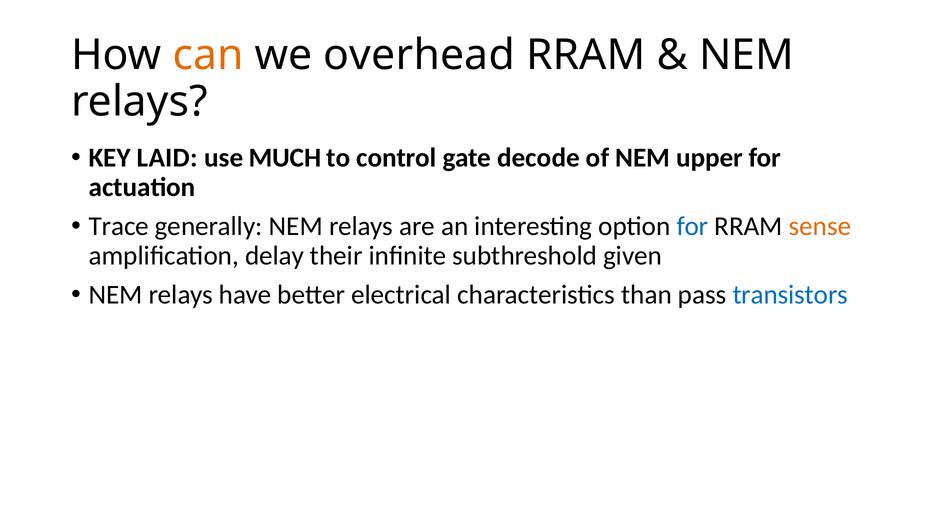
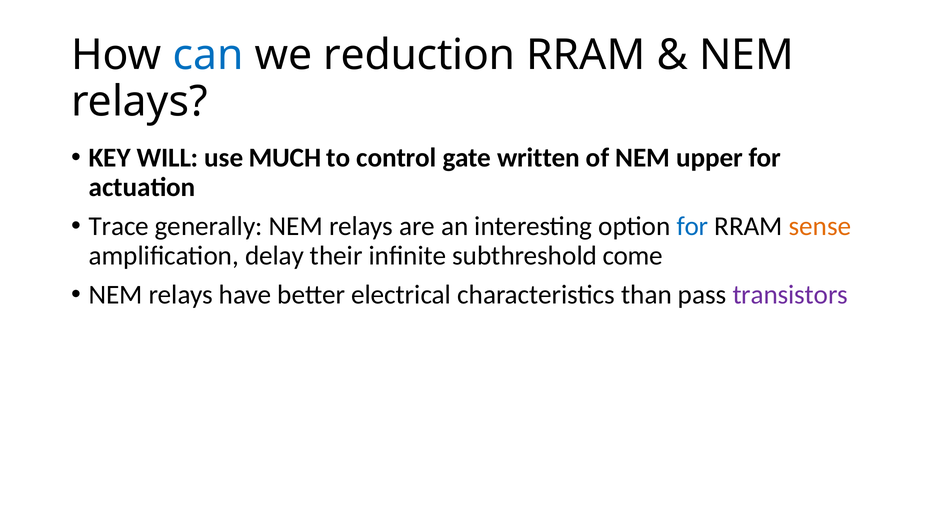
can colour: orange -> blue (208, 55)
overhead: overhead -> reduction (419, 55)
LAID: LAID -> WILL (168, 158)
decode: decode -> written (539, 158)
given: given -> come (633, 256)
transistors colour: blue -> purple (790, 295)
